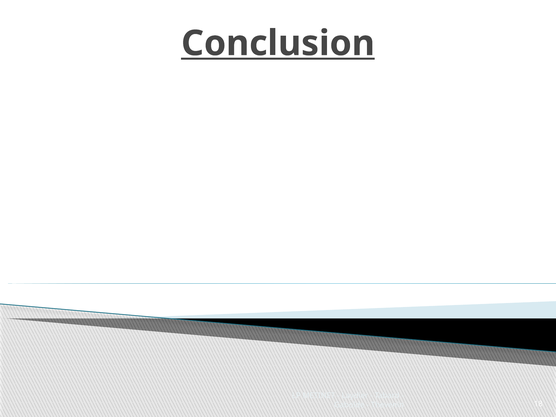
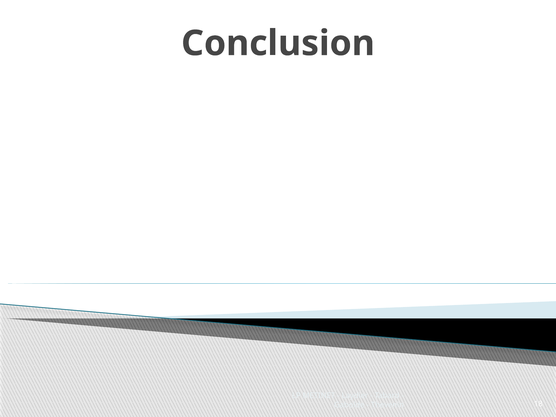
Conclusion underline: present -> none (278, 43)
